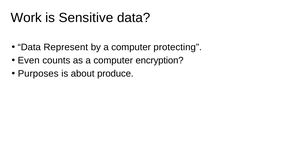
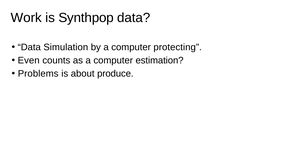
Sensitive: Sensitive -> Synthpop (86, 18)
Represent: Represent -> Simulation (66, 47)
encryption: encryption -> estimation (160, 61)
Purposes: Purposes -> Problems (38, 74)
